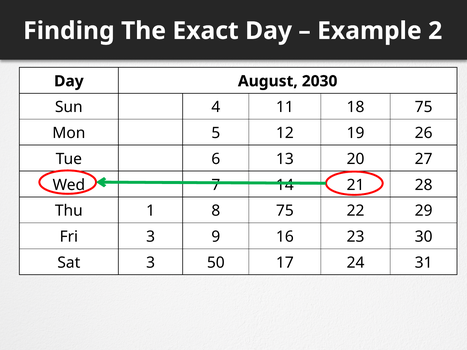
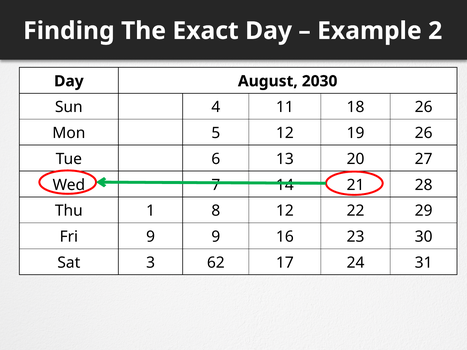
18 75: 75 -> 26 (424, 107)
8 75: 75 -> 12 (285, 211)
Fri 3: 3 -> 9 (151, 237)
50: 50 -> 62 (216, 263)
